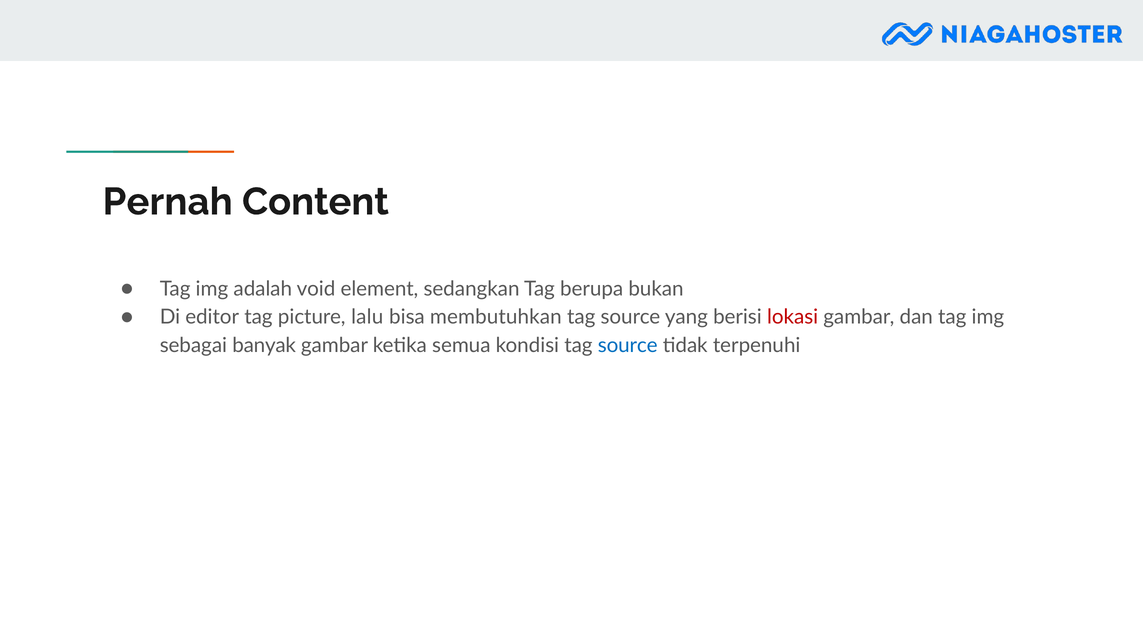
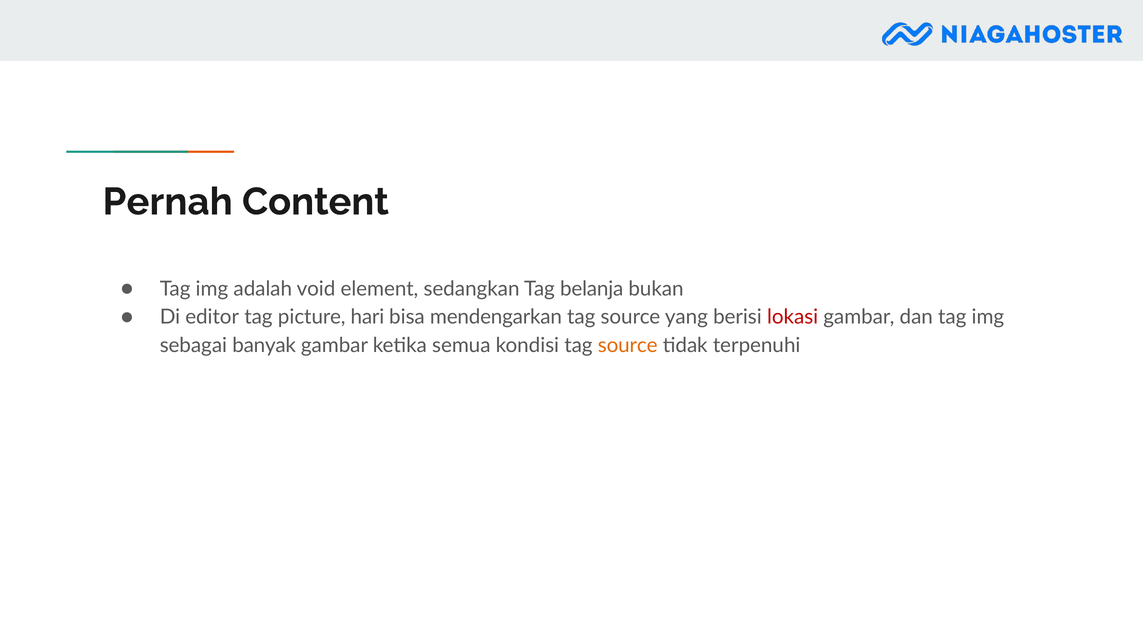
berupa: berupa -> belanja (592, 289)
lalu: lalu -> hari (367, 317)
membutuhkan: membutuhkan -> mendengarkan (496, 317)
source colour: blue -> orange (628, 345)
